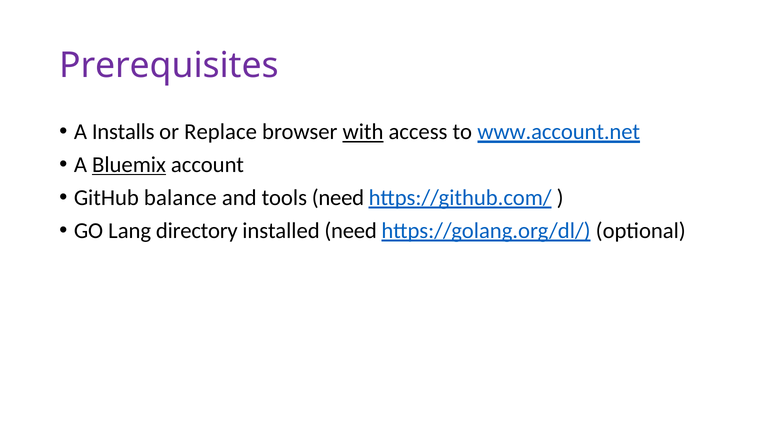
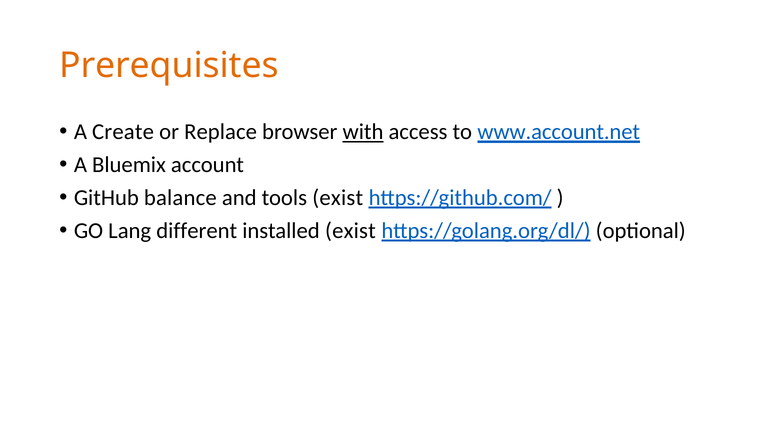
Prerequisites colour: purple -> orange (169, 65)
Installs: Installs -> Create (123, 132)
Bluemix underline: present -> none (129, 165)
tools need: need -> exist (338, 198)
directory: directory -> different (197, 231)
installed need: need -> exist (350, 231)
